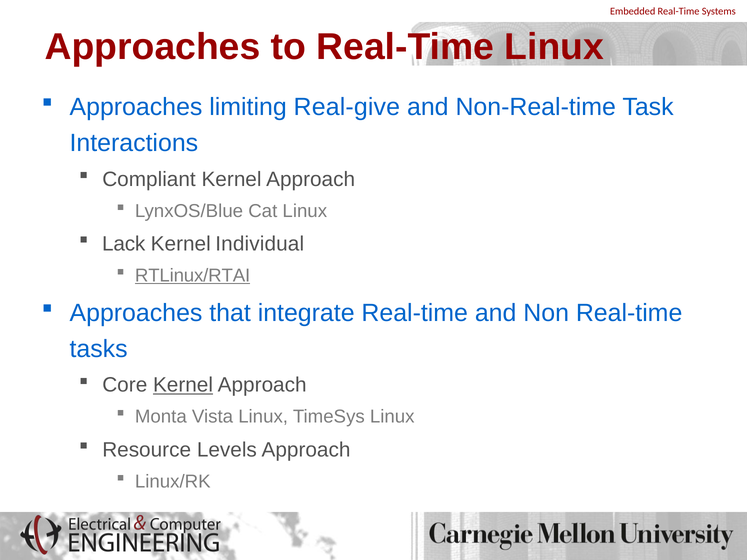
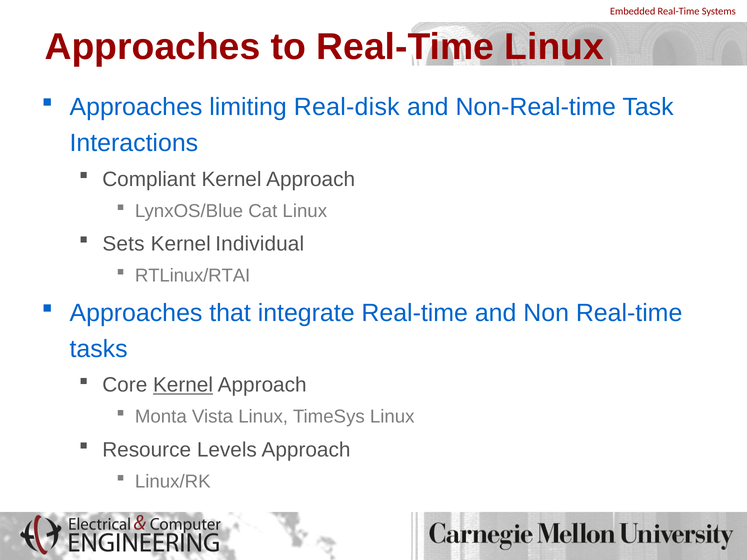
Real-give: Real-give -> Real-disk (347, 107)
Lack: Lack -> Sets (124, 244)
RTLinux/RTAI underline: present -> none (193, 276)
